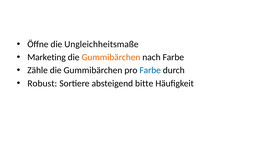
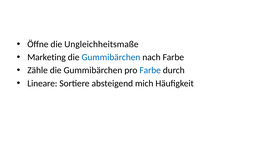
Gummibärchen colour: orange -> blue (111, 57)
Robust: Robust -> Lineare (42, 84)
bitte: bitte -> mich (144, 84)
